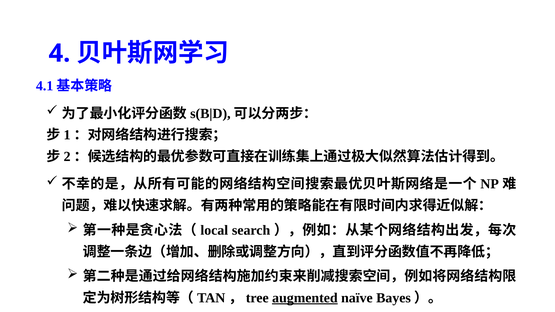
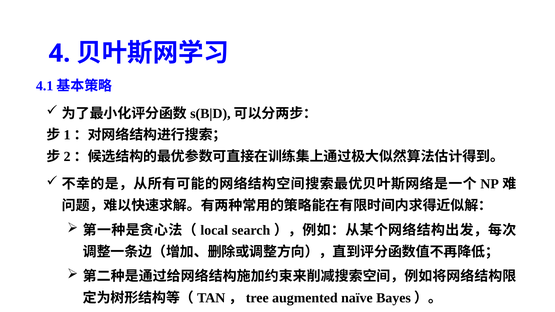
augmented underline: present -> none (305, 298)
